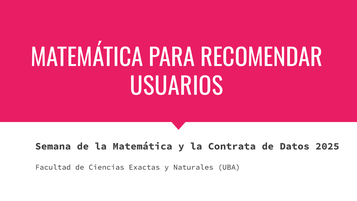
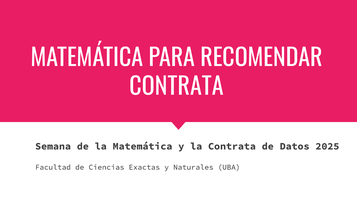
USUARIOS: USUARIOS -> CONTRATA (177, 87)
